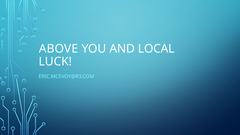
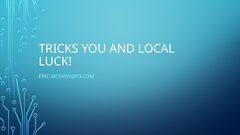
ABOVE: ABOVE -> TRICKS (59, 49)
